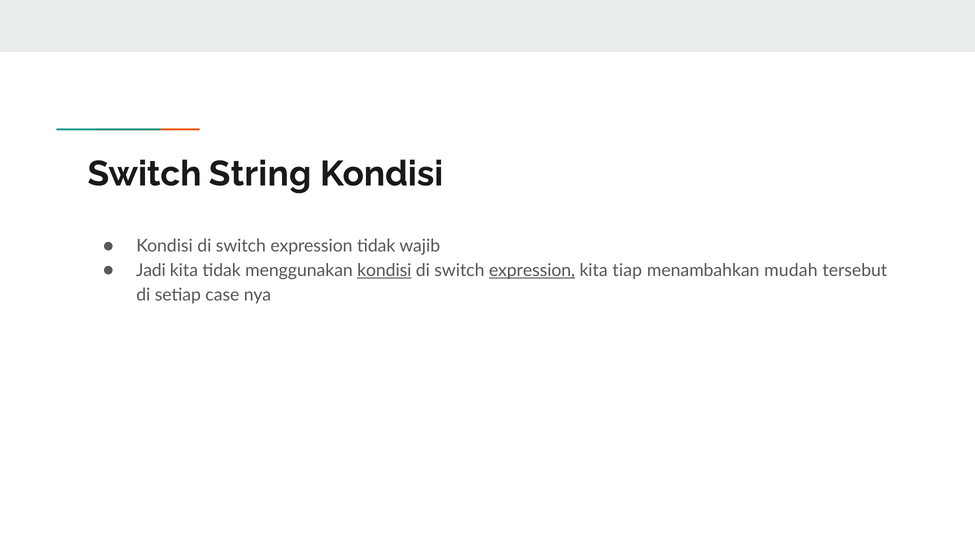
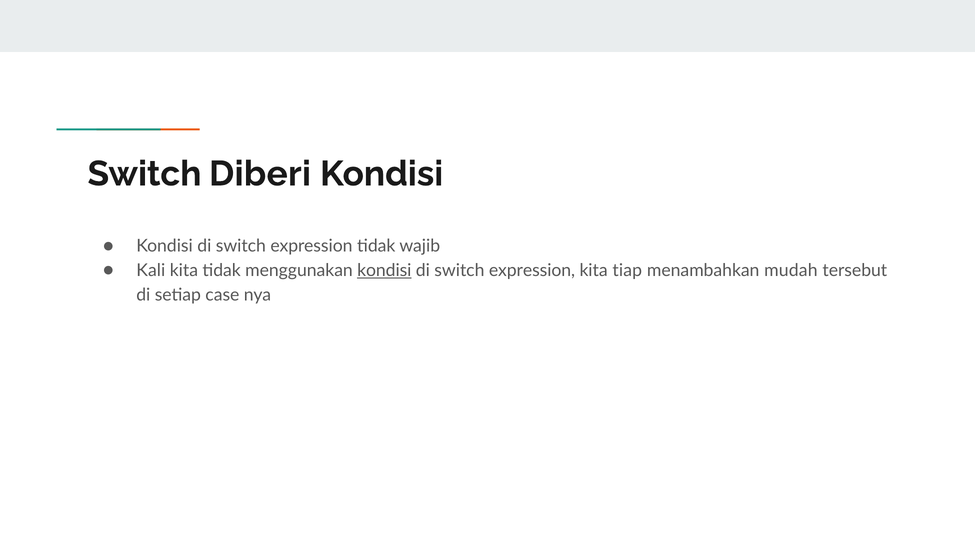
String: String -> Diberi (260, 174)
Jadi: Jadi -> Kali (151, 271)
expression underline: present -> none (532, 271)
